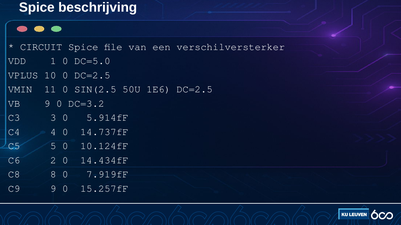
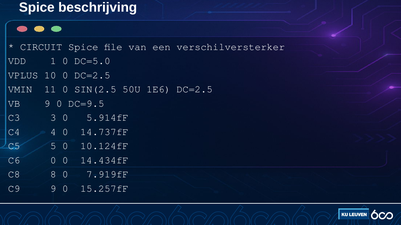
DC=3.2: DC=3.2 -> DC=9.5 (86, 104)
C6 2: 2 -> 0 (53, 161)
